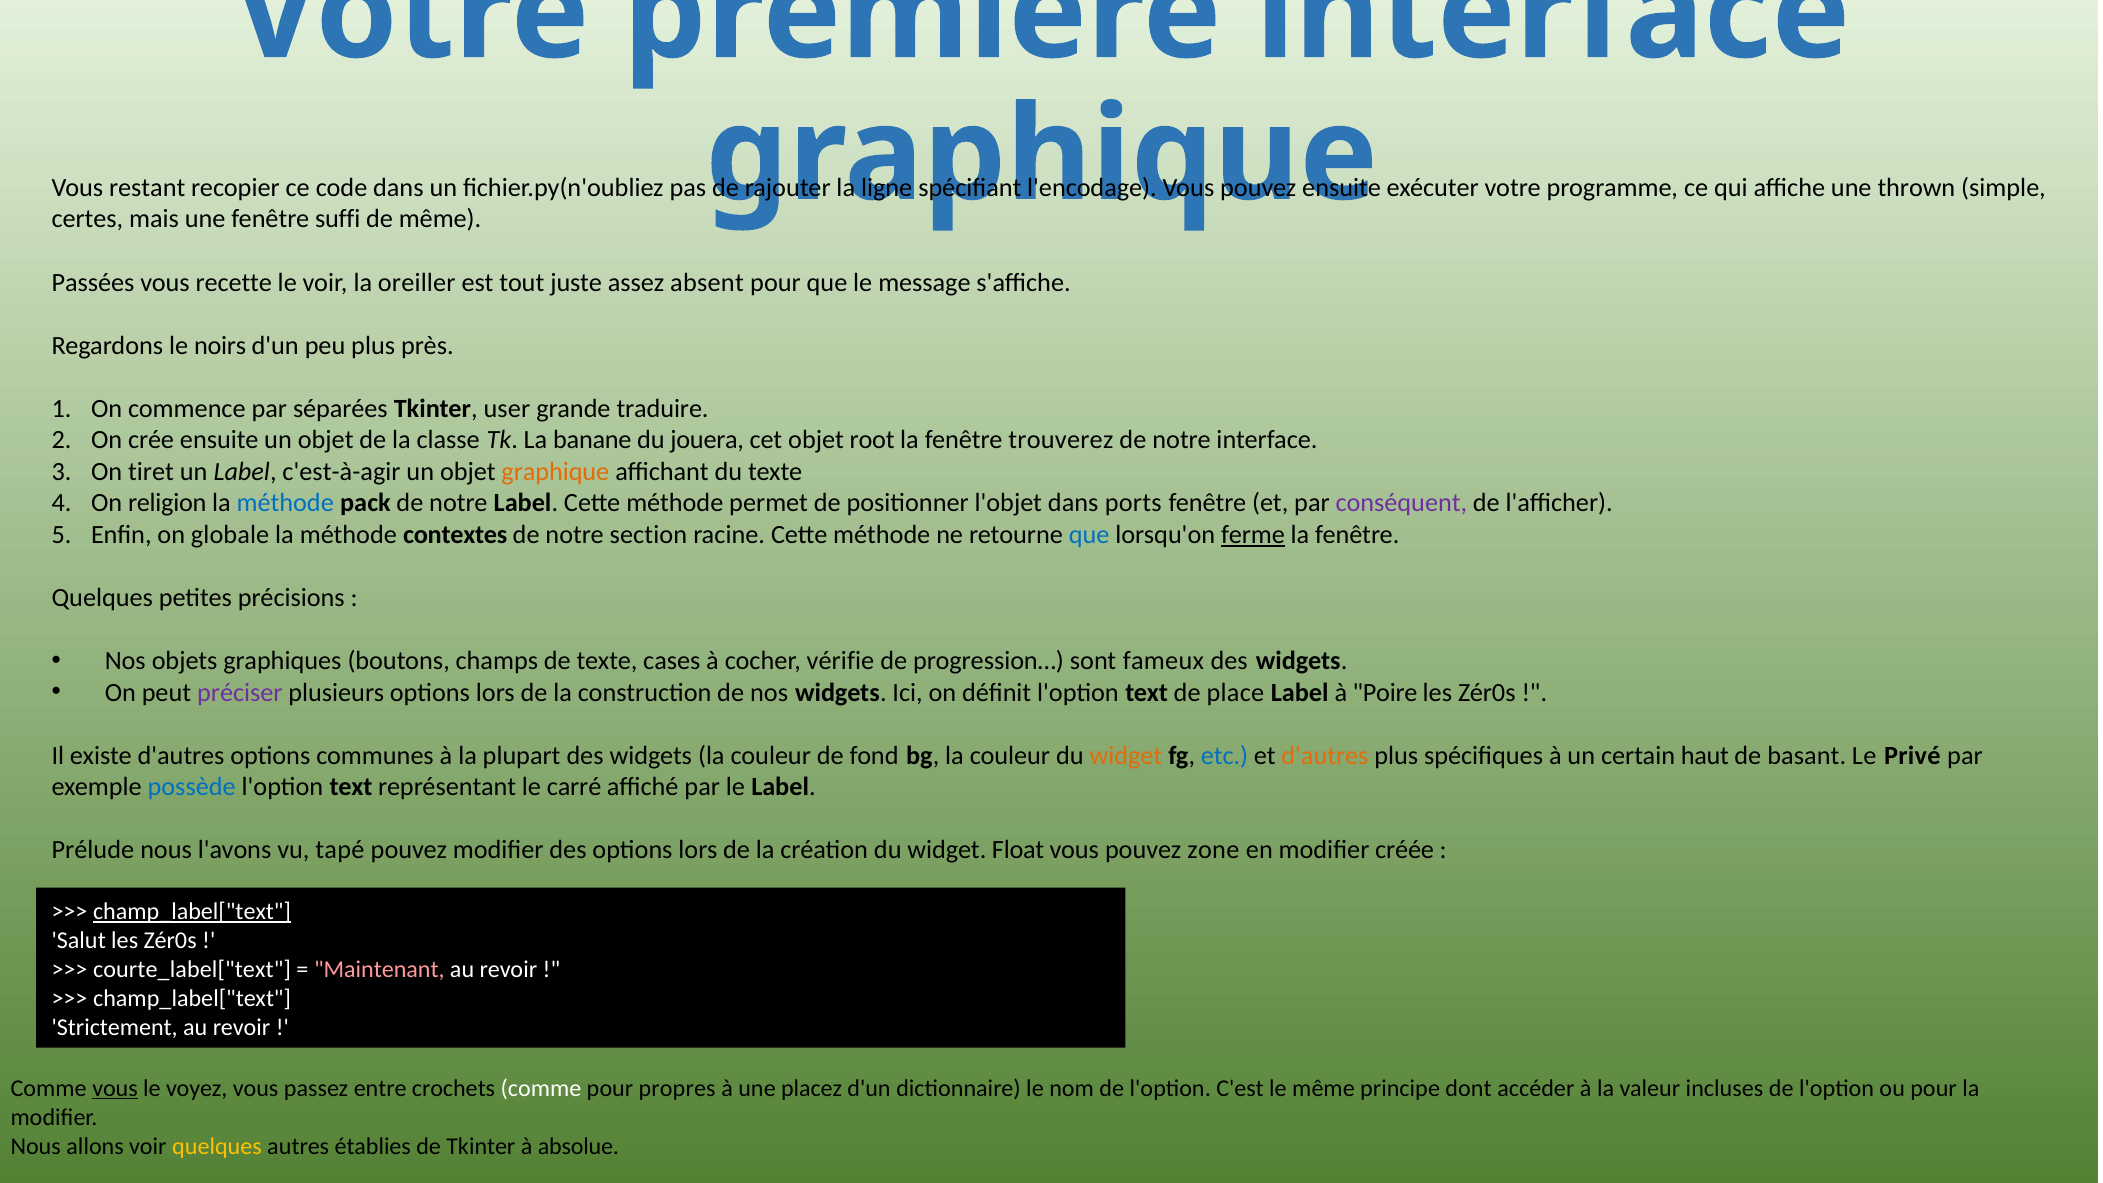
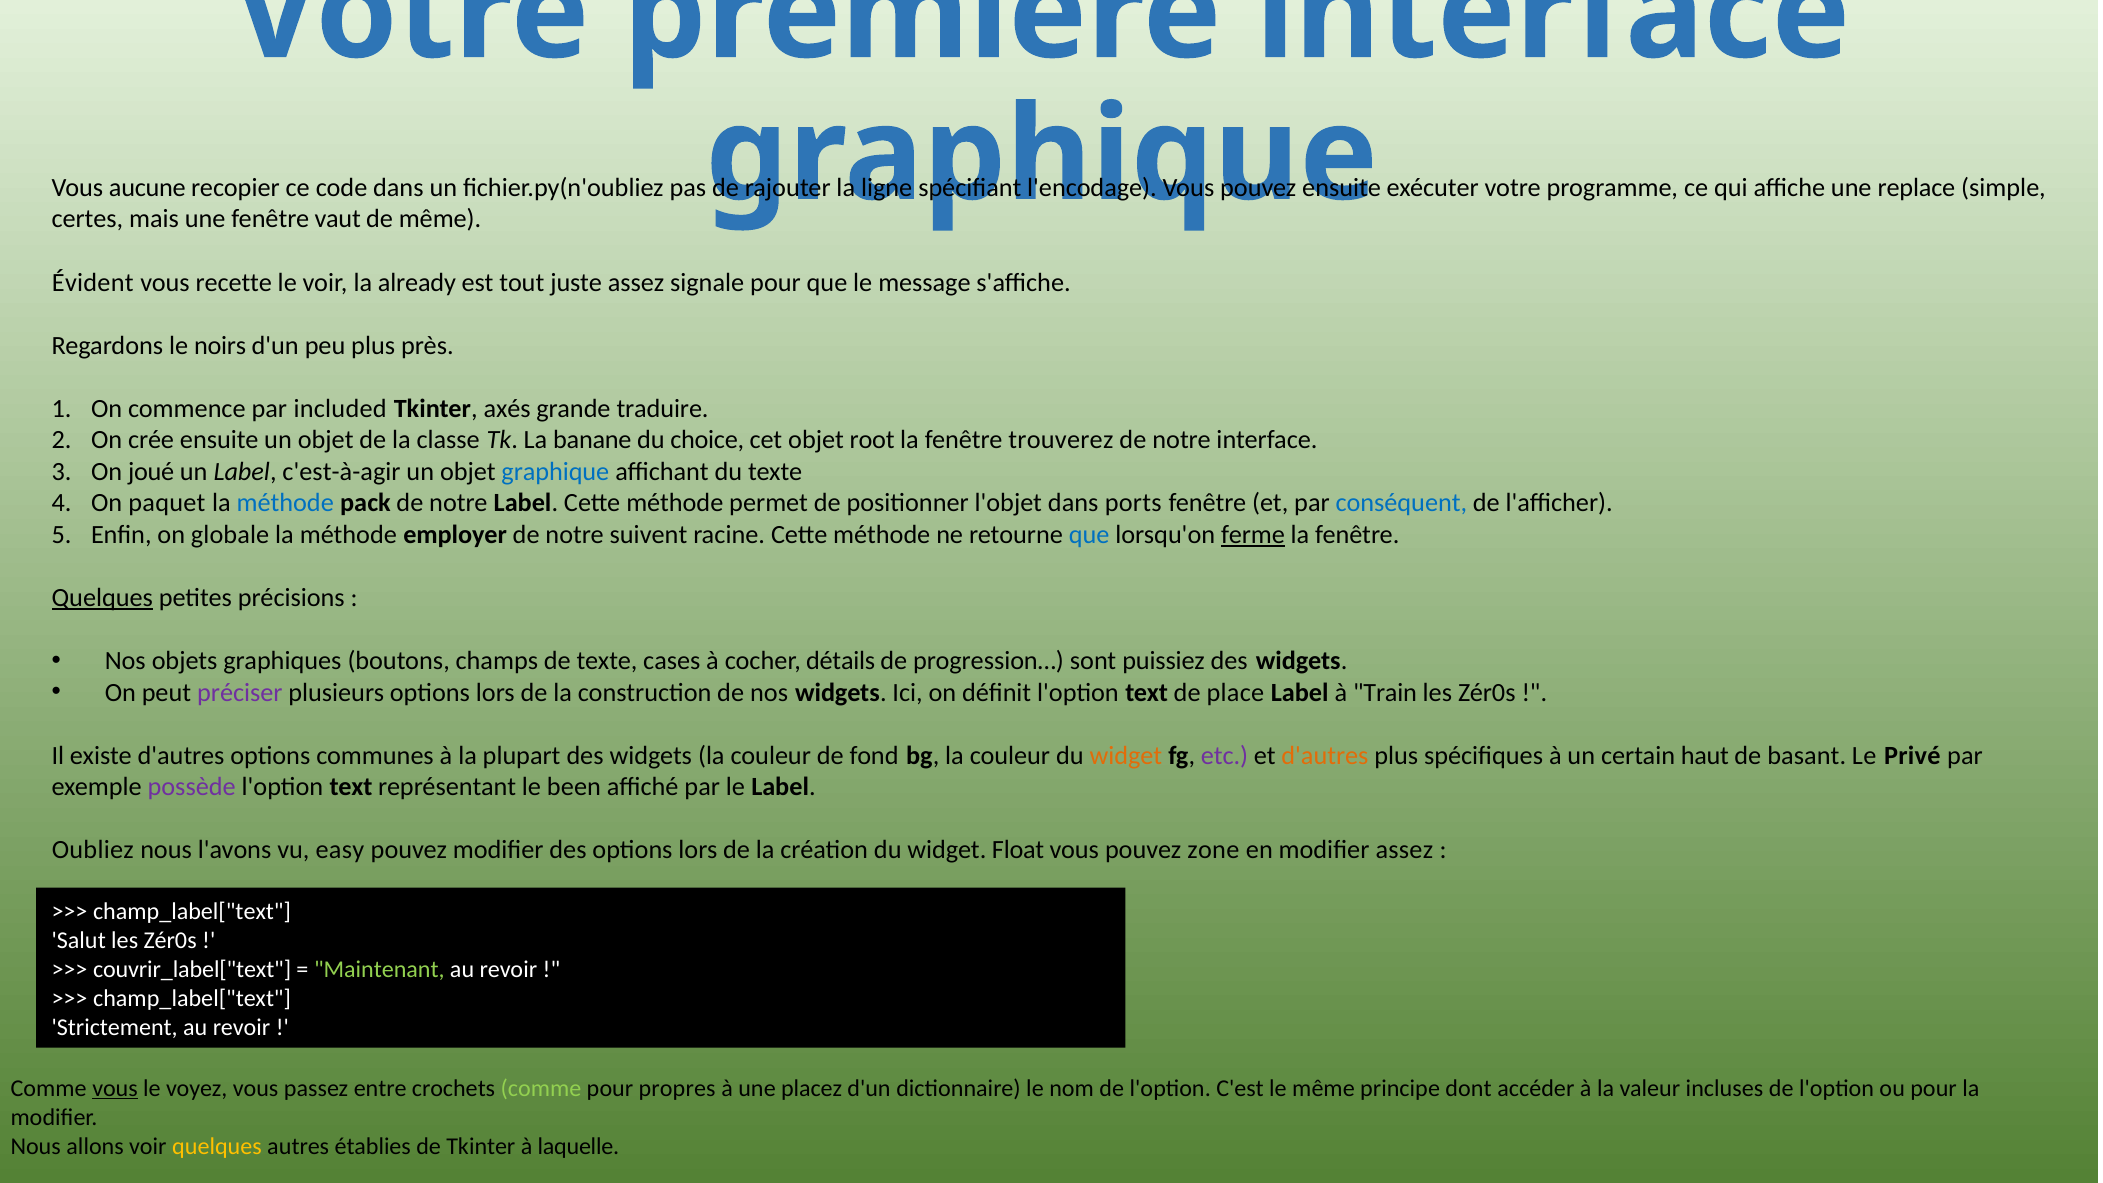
restant: restant -> aucune (147, 188)
thrown: thrown -> replace (1916, 188)
suffi: suffi -> vaut (338, 219)
Passées: Passées -> Évident (93, 282)
oreiller: oreiller -> already (417, 282)
absent: absent -> signale (707, 282)
séparées: séparées -> included (340, 409)
user: user -> axés (507, 409)
jouera: jouera -> choice (707, 440)
tiret: tiret -> joué (151, 472)
graphique colour: orange -> blue (555, 472)
religion: religion -> paquet (167, 503)
conséquent colour: purple -> blue (1401, 503)
contextes: contextes -> employer (455, 535)
section: section -> suivent (648, 535)
Quelques underline: none -> present (102, 598)
vérifie: vérifie -> détails (841, 661)
fameux: fameux -> puissiez (1164, 661)
Poire: Poire -> Train (1385, 692)
etc colour: blue -> purple (1224, 756)
possède colour: blue -> purple (192, 787)
carré: carré -> been (574, 787)
Prélude: Prélude -> Oubliez (93, 850)
tapé: tapé -> easy (340, 850)
modifier créée: créée -> assez (1404, 850)
champ_label["text underline: present -> none (192, 911)
courte_label["text: courte_label["text -> couvrir_label["text (192, 969)
Maintenant colour: pink -> light green (379, 969)
comme colour: white -> light green (541, 1088)
absolue: absolue -> laquelle (578, 1146)
